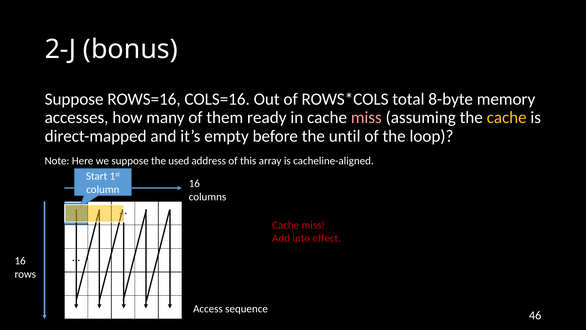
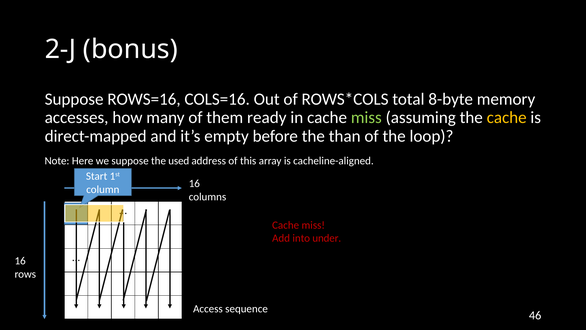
miss colour: pink -> light green (366, 117)
until: until -> than (345, 136)
effect: effect -> under (327, 238)
